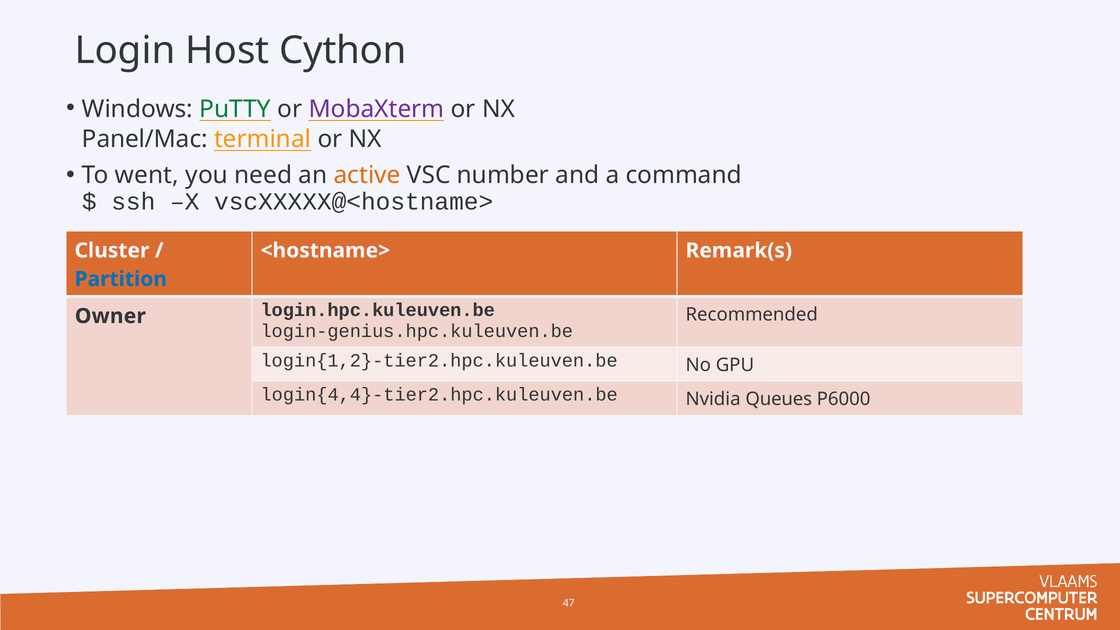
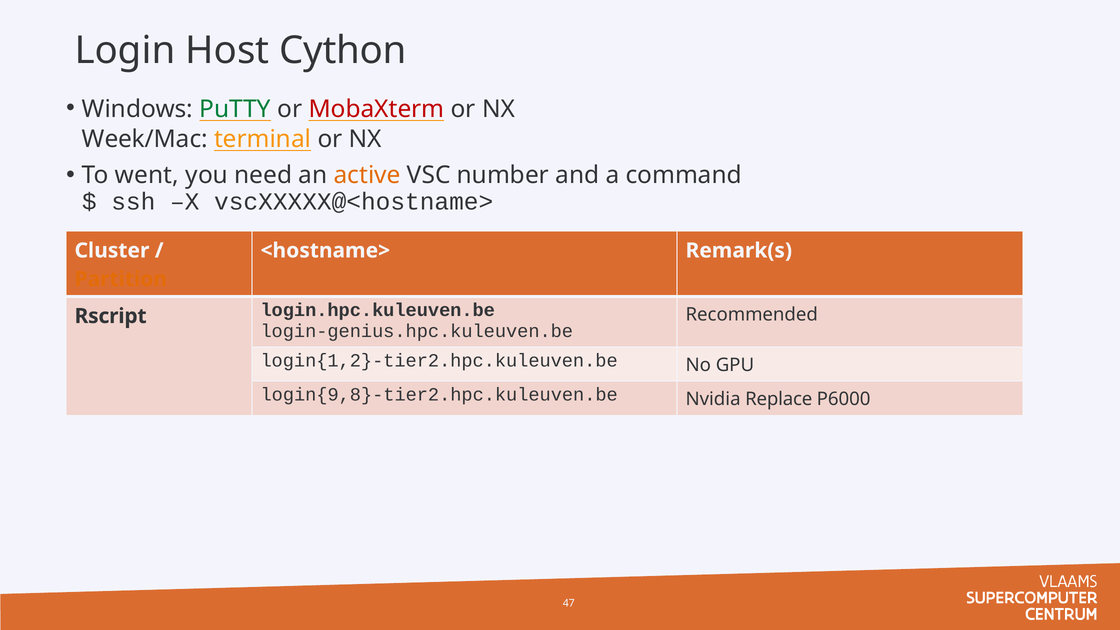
MobaXterm colour: purple -> red (376, 109)
Panel/Mac: Panel/Mac -> Week/Mac (145, 139)
Partition colour: blue -> orange (121, 279)
Owner: Owner -> Rscript (111, 316)
login{4,4}-tier2.hpc.kuleuven.be: login{4,4}-tier2.hpc.kuleuven.be -> login{9,8}-tier2.hpc.kuleuven.be (439, 395)
Queues: Queues -> Replace (779, 399)
